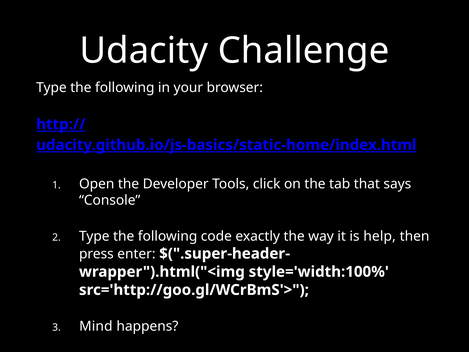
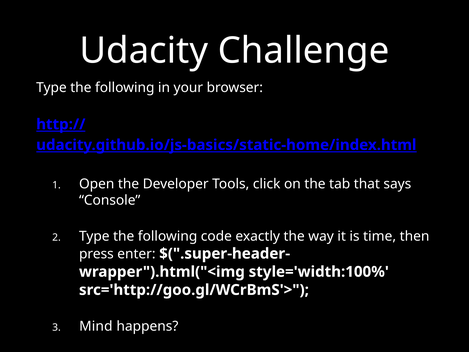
help: help -> time (380, 236)
